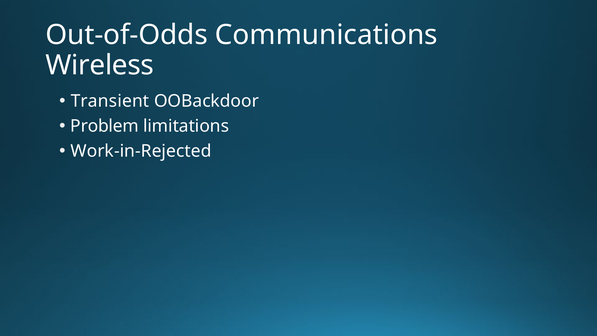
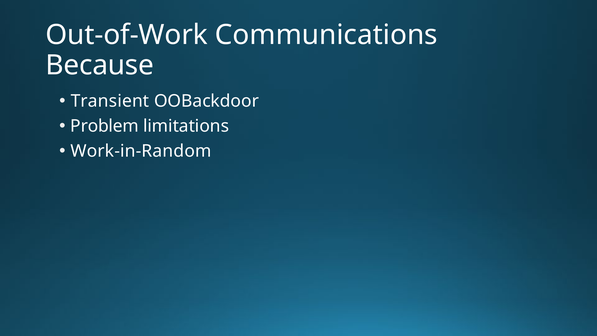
Out-of-Odds: Out-of-Odds -> Out-of-Work (127, 35)
Wireless: Wireless -> Because (100, 65)
Work-in-Rejected: Work-in-Rejected -> Work-in-Random (141, 151)
